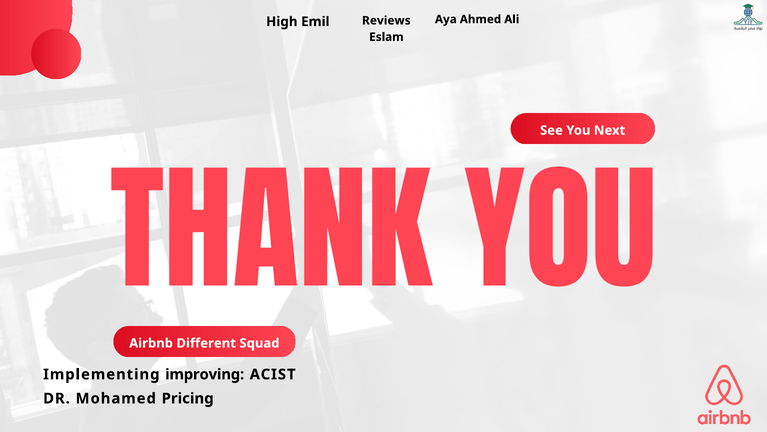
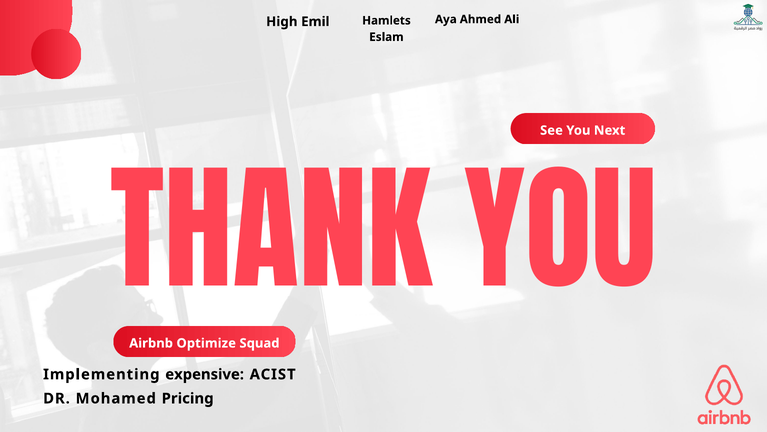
Reviews: Reviews -> Hamlets (386, 21)
Different: Different -> Optimize (206, 343)
improving: improving -> expensive (205, 374)
